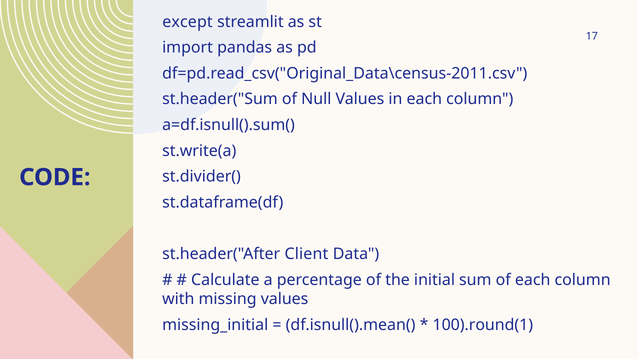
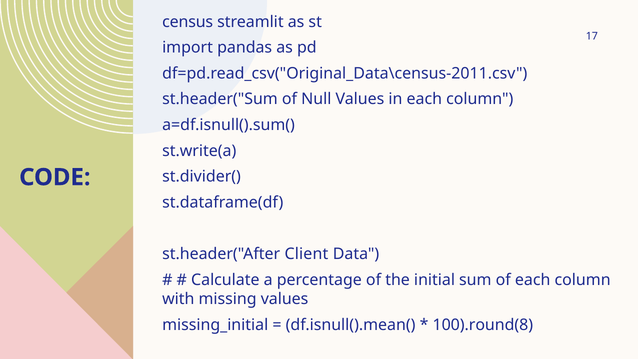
except: except -> census (188, 22)
100).round(1: 100).round(1 -> 100).round(8 (483, 325)
